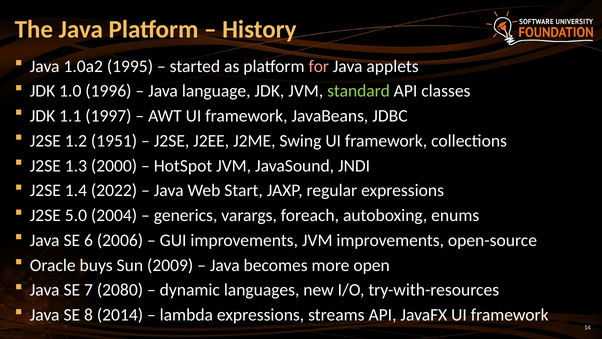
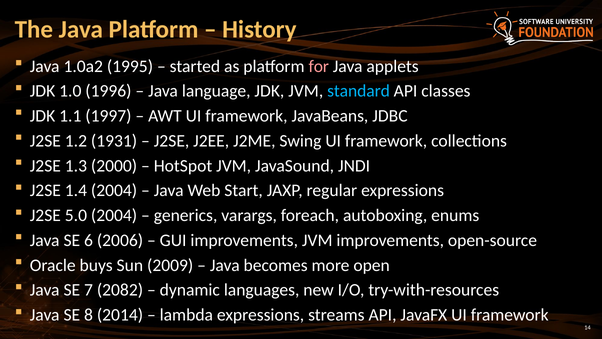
standard colour: light green -> light blue (359, 91)
1951: 1951 -> 1931 (114, 141)
1.4 2022: 2022 -> 2004 (114, 191)
2080: 2080 -> 2082 (120, 290)
